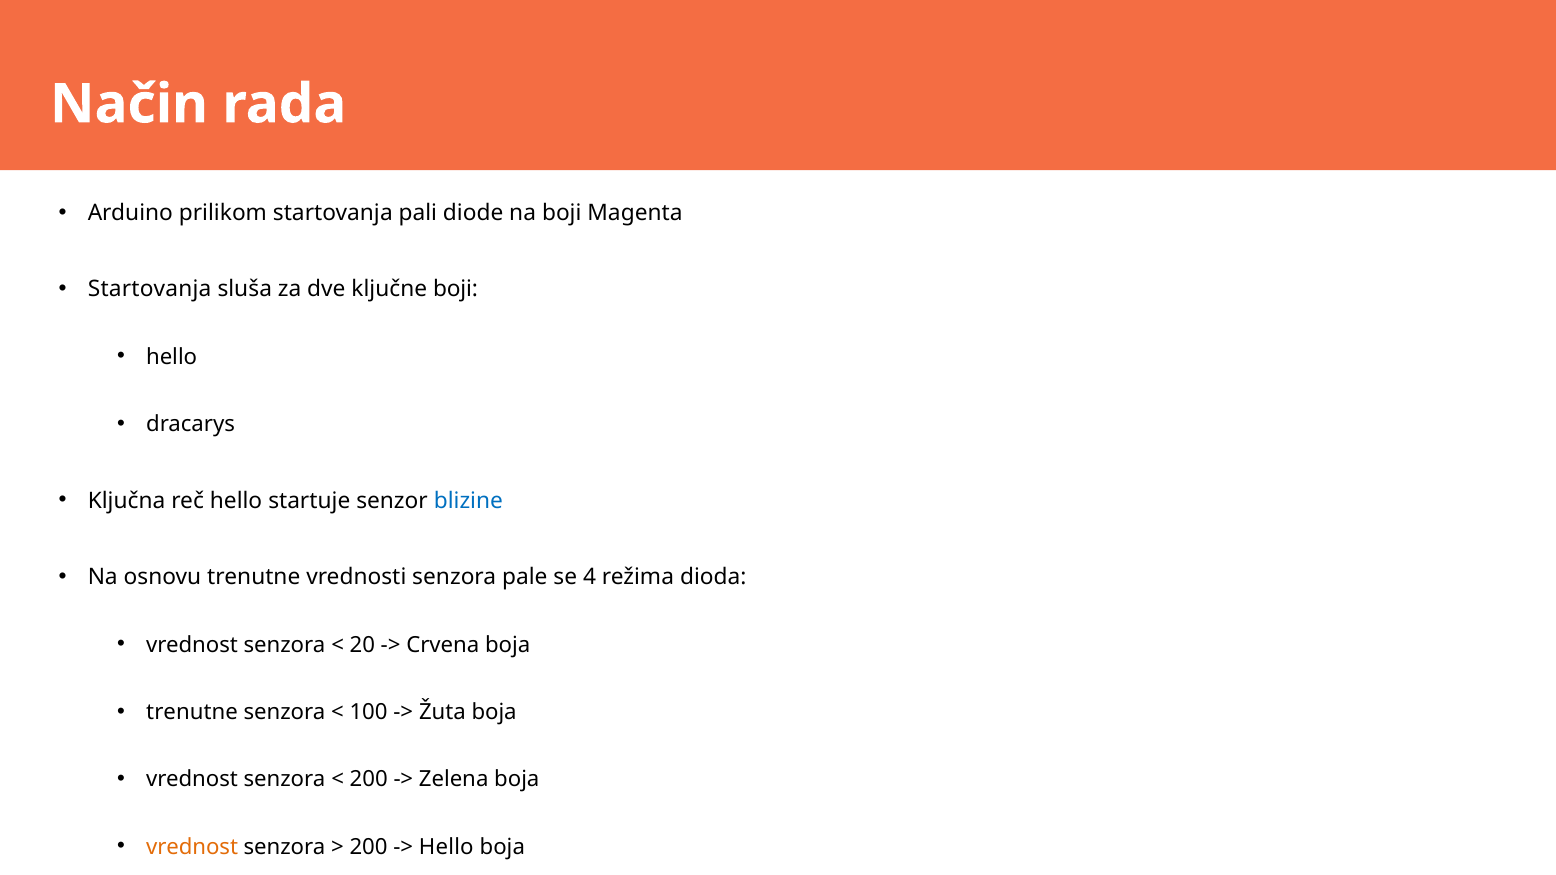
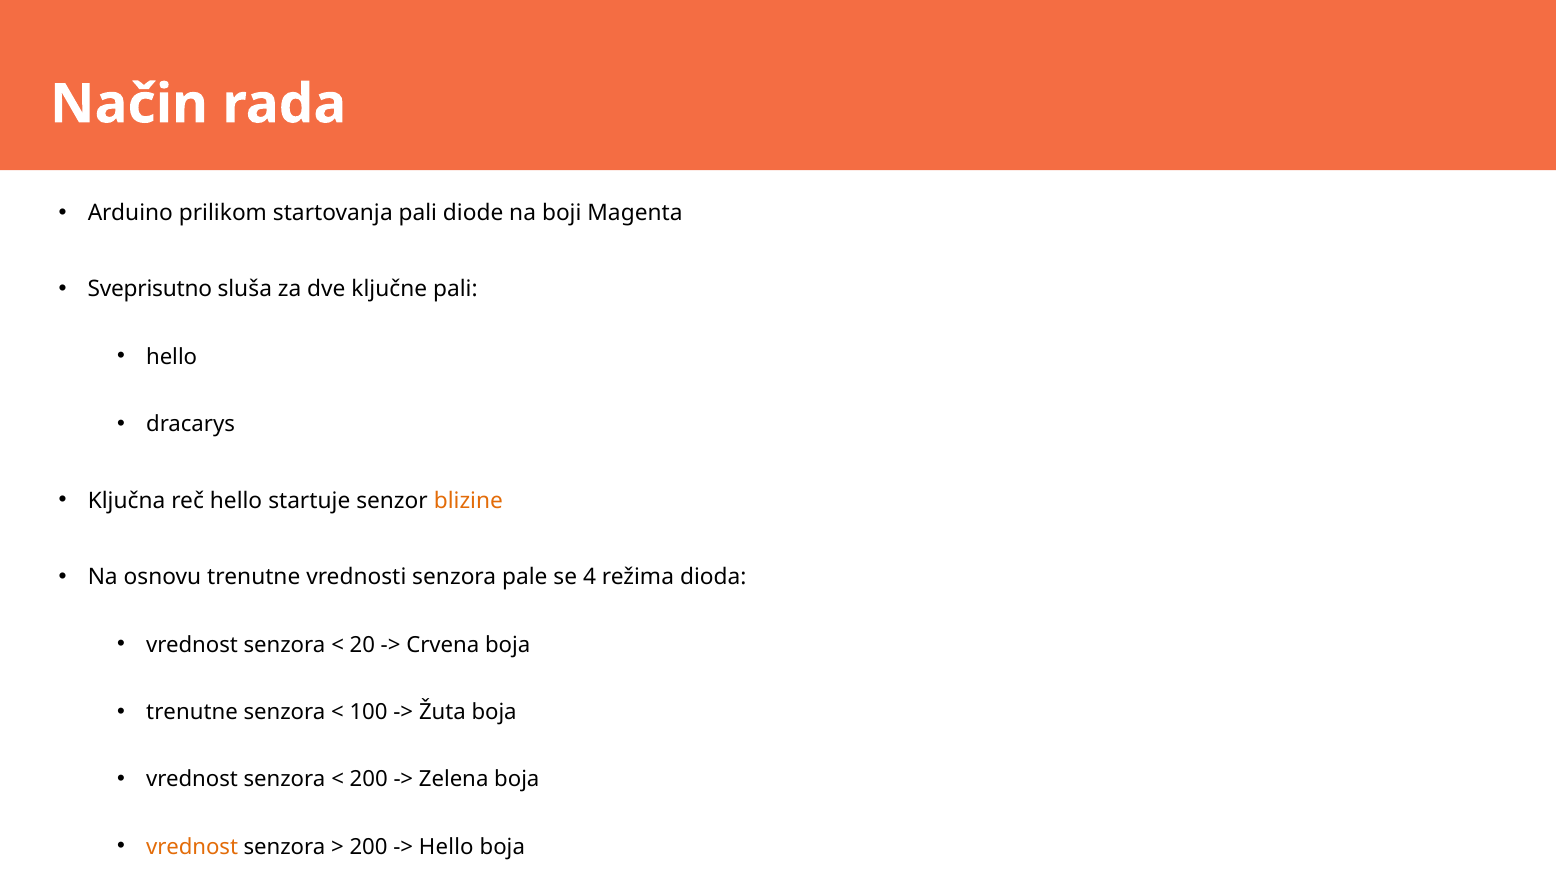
Startovanja: Startovanja -> Sveprisutno (150, 289)
ključne boji: boji -> pali (455, 289)
blizine colour: blue -> orange (468, 501)
